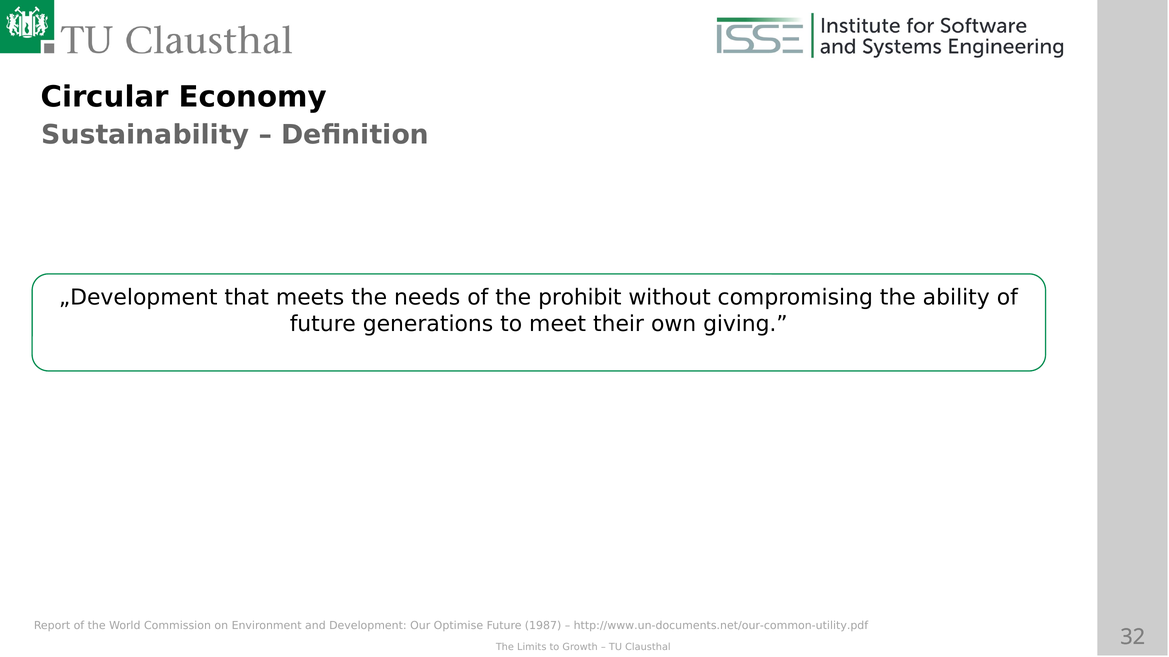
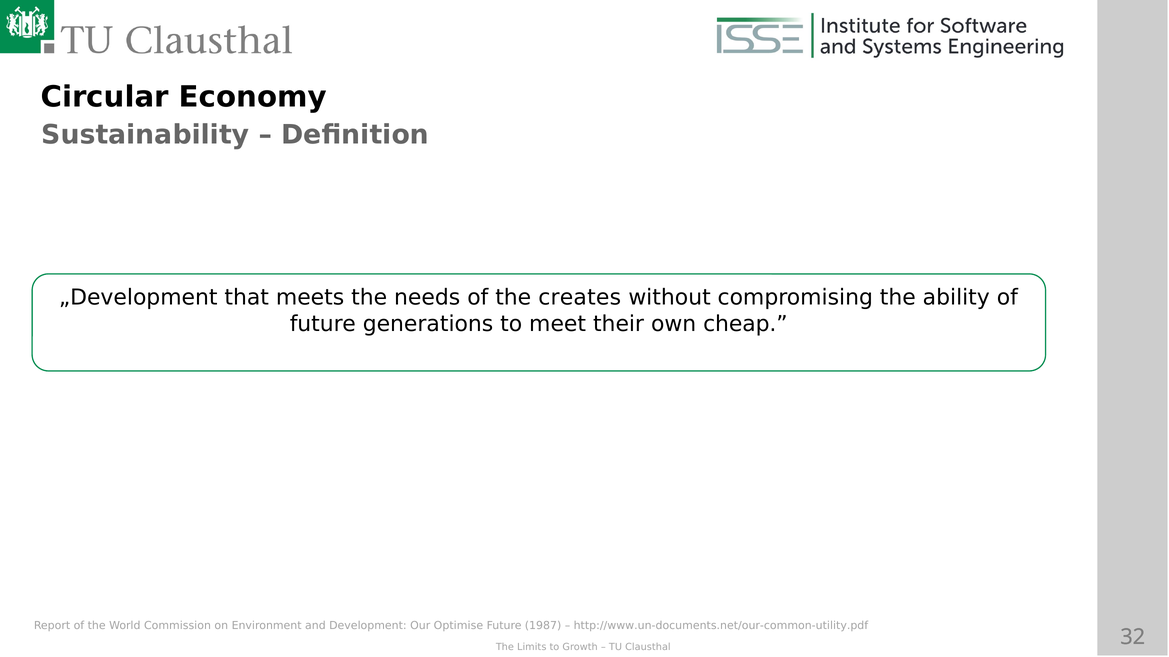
prohibit: prohibit -> creates (580, 298)
giving: giving -> cheap (745, 324)
